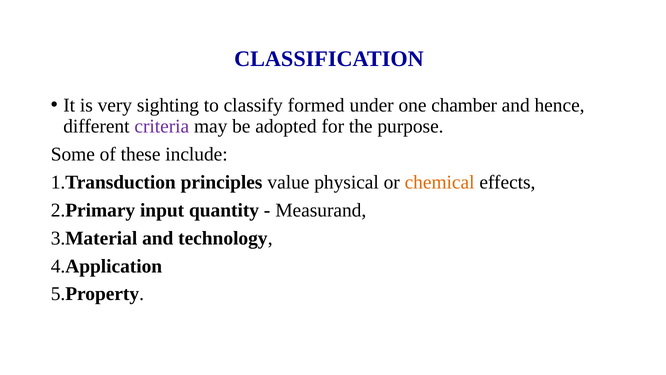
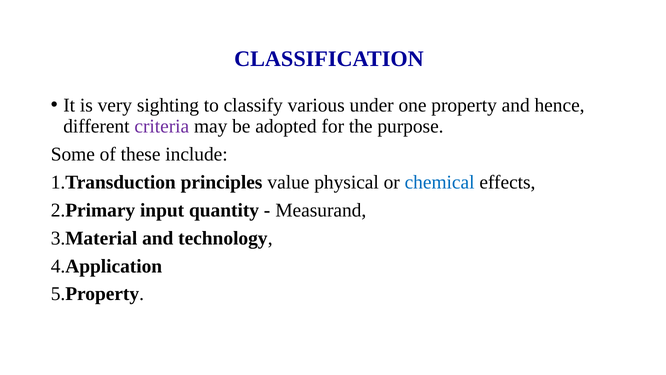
formed: formed -> various (316, 105)
chamber: chamber -> property (464, 105)
chemical colour: orange -> blue (440, 182)
